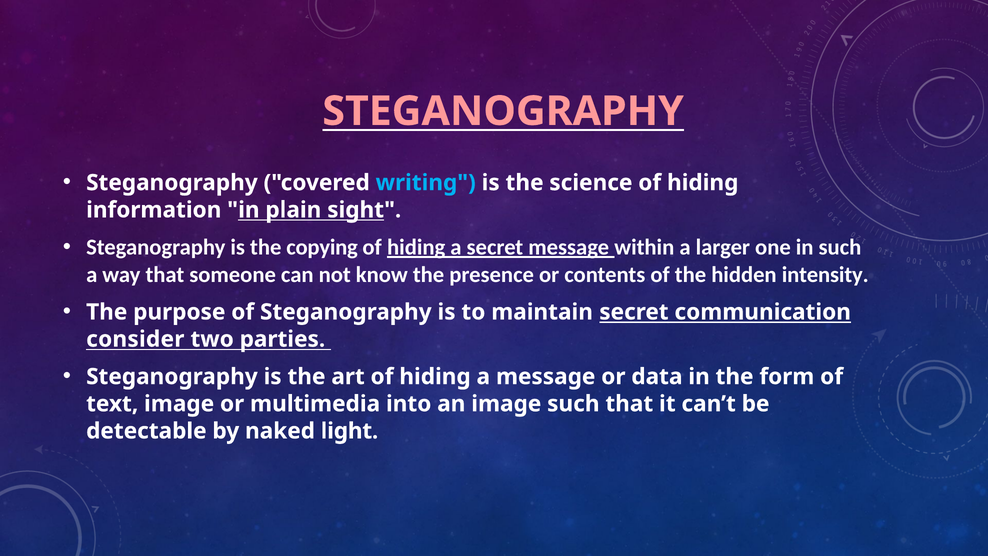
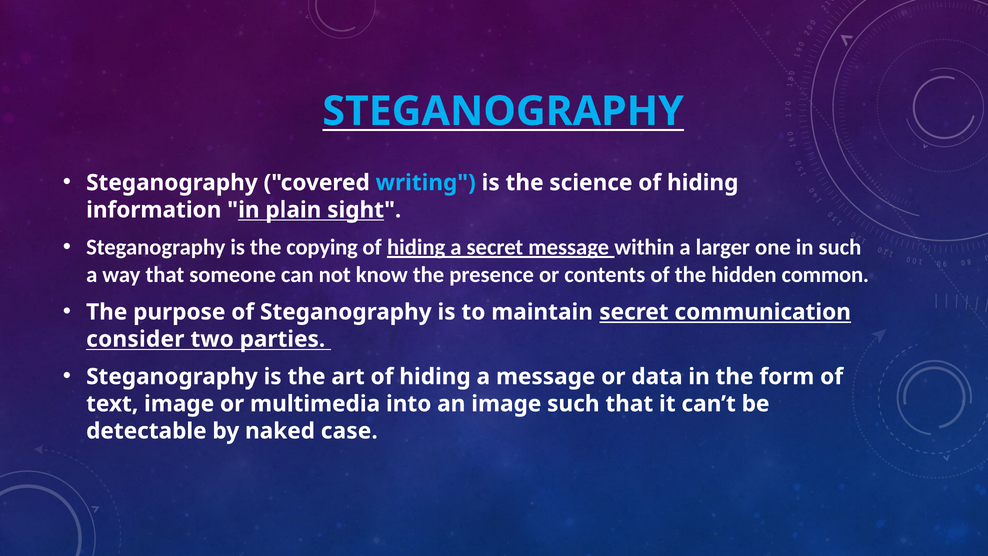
STEGANOGRAPHY colour: pink -> light blue (503, 111)
intensity: intensity -> common (825, 274)
light: light -> case (349, 431)
